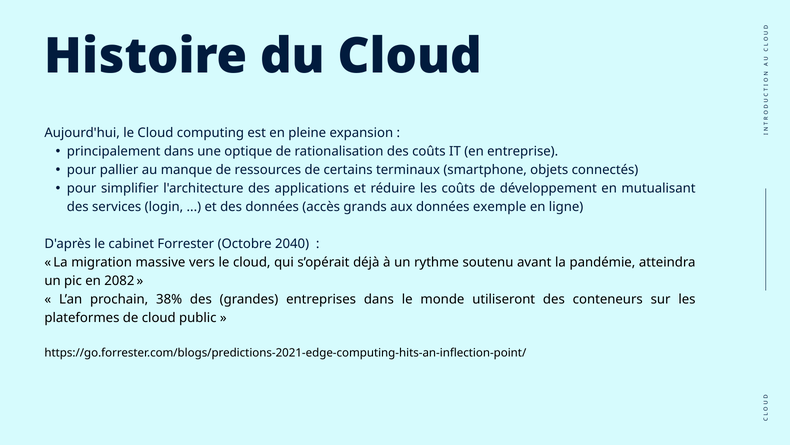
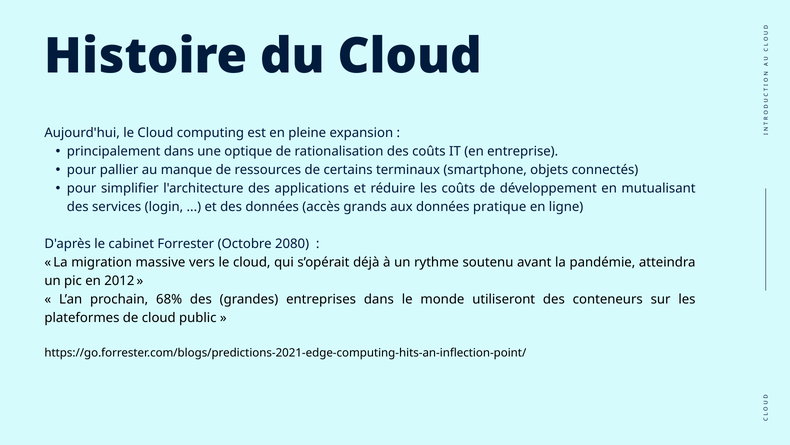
exemple: exemple -> pratique (500, 207)
2040: 2040 -> 2080 (292, 243)
2082: 2082 -> 2012 (119, 280)
38%: 38% -> 68% (169, 299)
